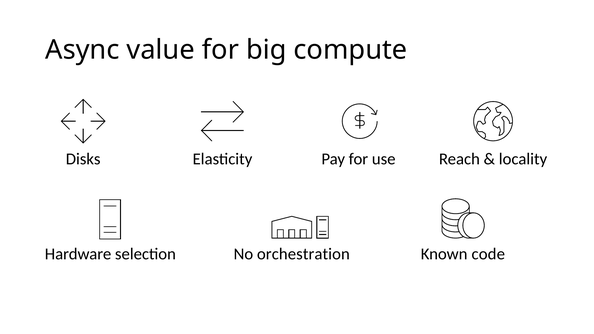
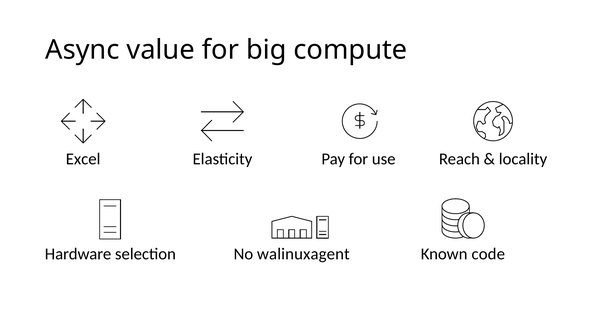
Disks: Disks -> Excel (83, 159)
orchestration: orchestration -> walinuxagent (303, 254)
